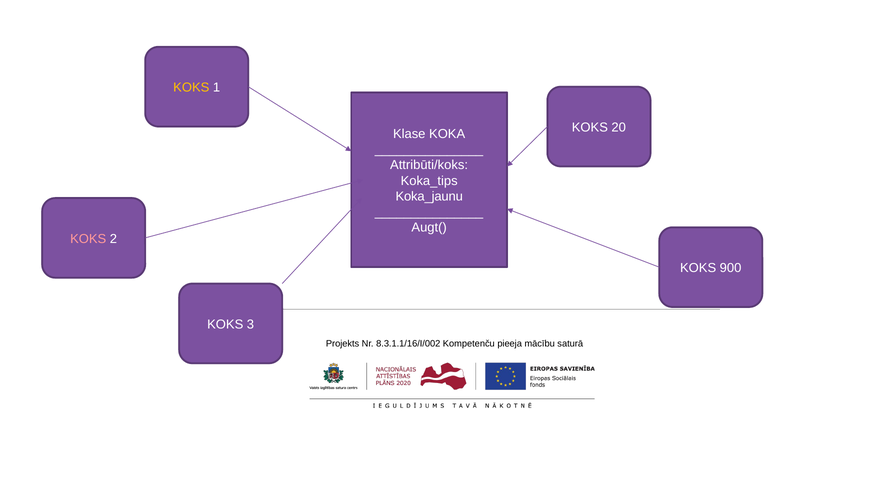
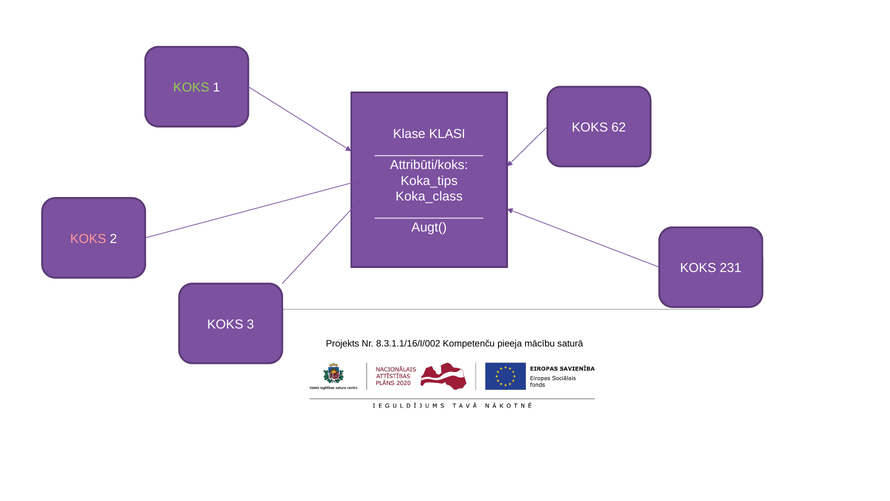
KOKS colour: yellow -> light green (191, 88)
20: 20 -> 62 (619, 127)
KOKA: KOKA -> KLASI (447, 134)
Koka_jaunu: Koka_jaunu -> Koka_class (429, 196)
900: 900 -> 231 (731, 268)
